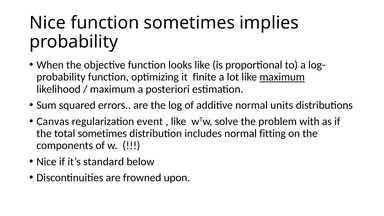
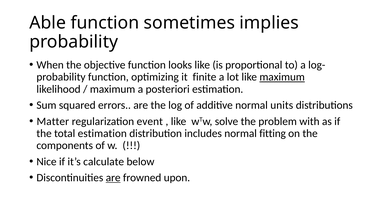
Nice: Nice -> Able (48, 23)
Canvas: Canvas -> Matter (53, 121)
total sometimes: sometimes -> estimation (102, 133)
standard: standard -> calculate (104, 162)
are underline: none -> present (113, 178)
